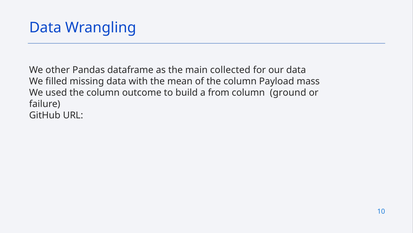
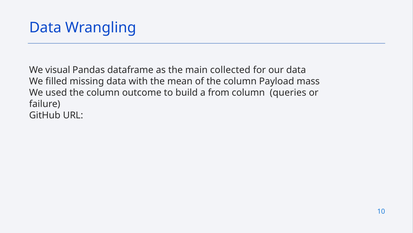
other: other -> visual (58, 70)
ground: ground -> queries (288, 92)
